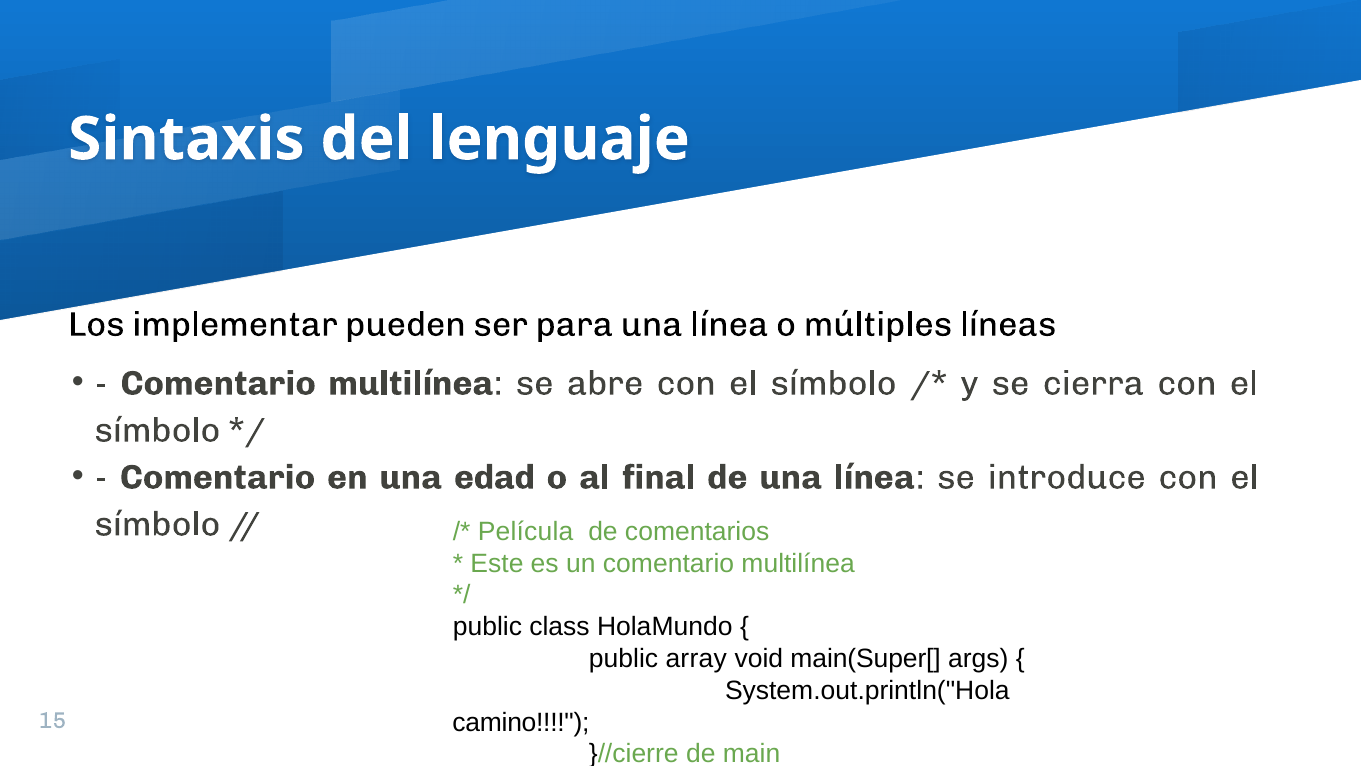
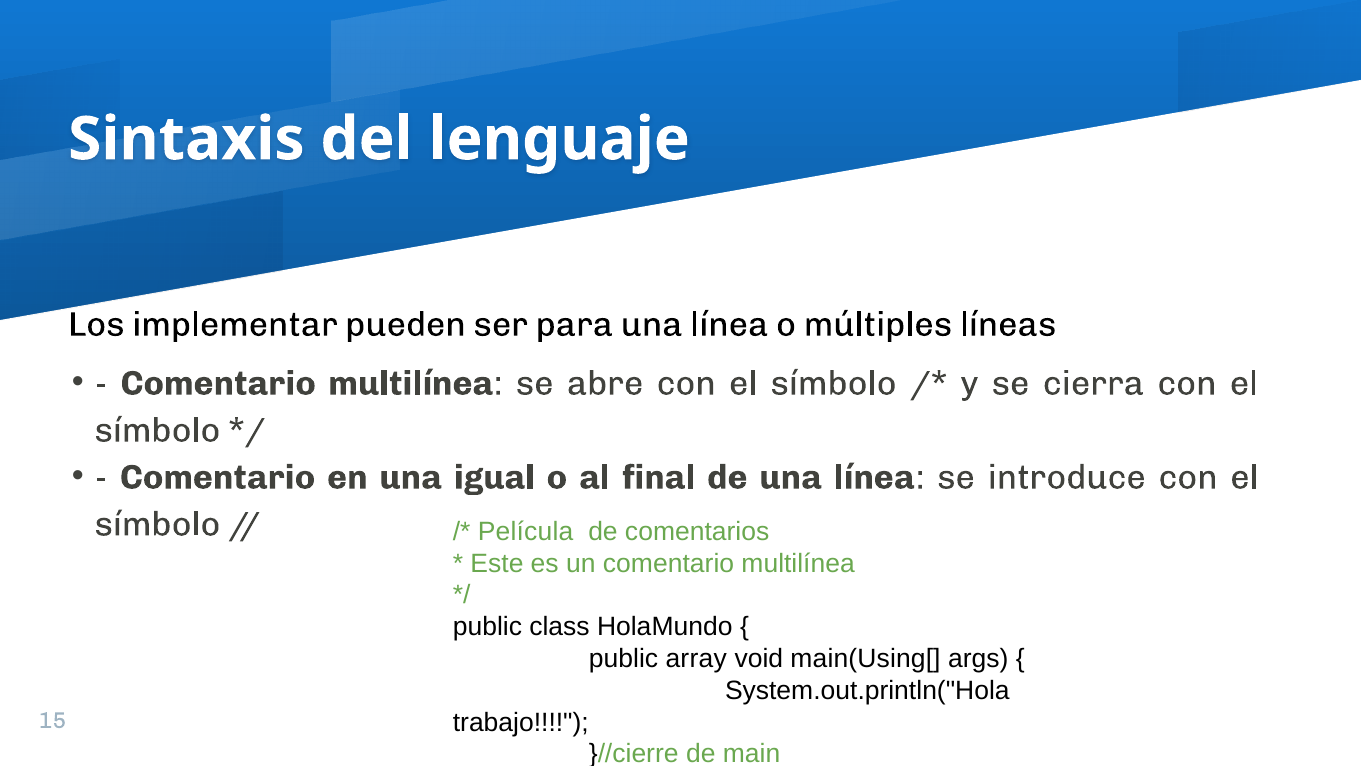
edad: edad -> igual (494, 477)
main(Super[: main(Super[ -> main(Using[ (866, 658)
camino: camino -> trabajo (521, 722)
